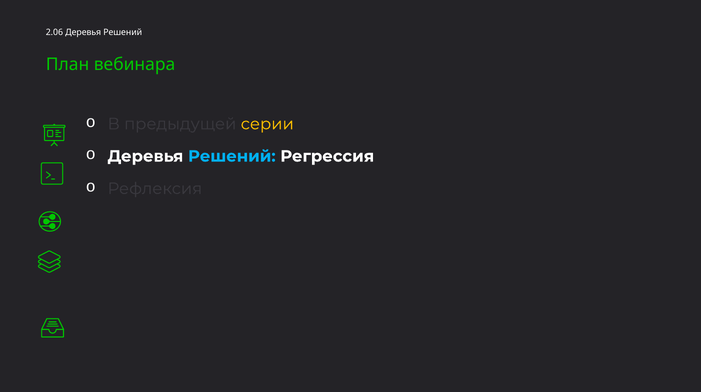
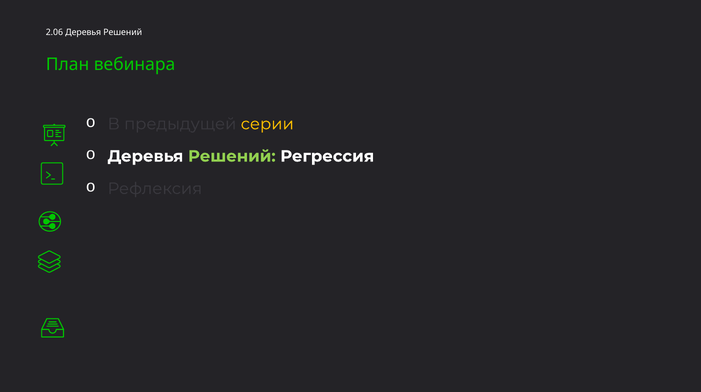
Решений colour: light blue -> light green (232, 156)
